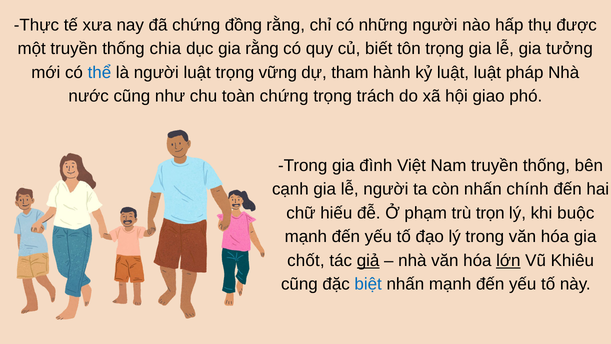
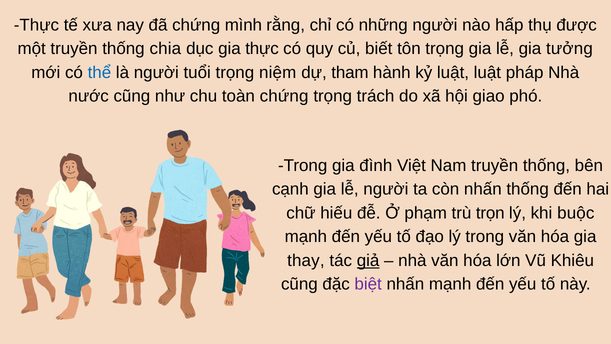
đồng: đồng -> mình (243, 25)
gia rằng: rằng -> thực (262, 49)
người luật: luật -> tuổi (197, 72)
vững: vững -> niệm (278, 72)
nhấn chính: chính -> thống (528, 189)
chốt: chốt -> thay (306, 260)
lớn underline: present -> none (508, 260)
biệt colour: blue -> purple (368, 284)
